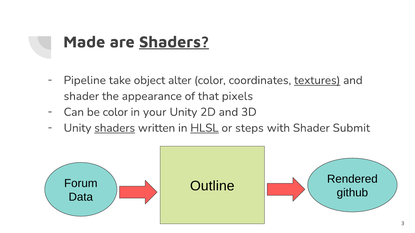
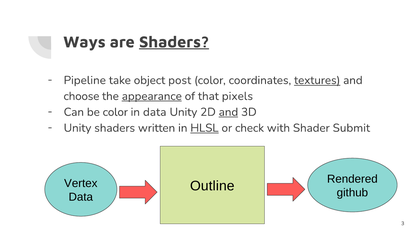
Made: Made -> Ways (84, 42)
alter: alter -> post (180, 80)
shader: shader -> choose (81, 96)
appearance underline: none -> present (152, 96)
in your: your -> data (155, 112)
and underline: none -> present (228, 112)
shaders underline: present -> none (115, 128)
steps: steps -> check (250, 128)
Forum: Forum -> Vertex (81, 184)
